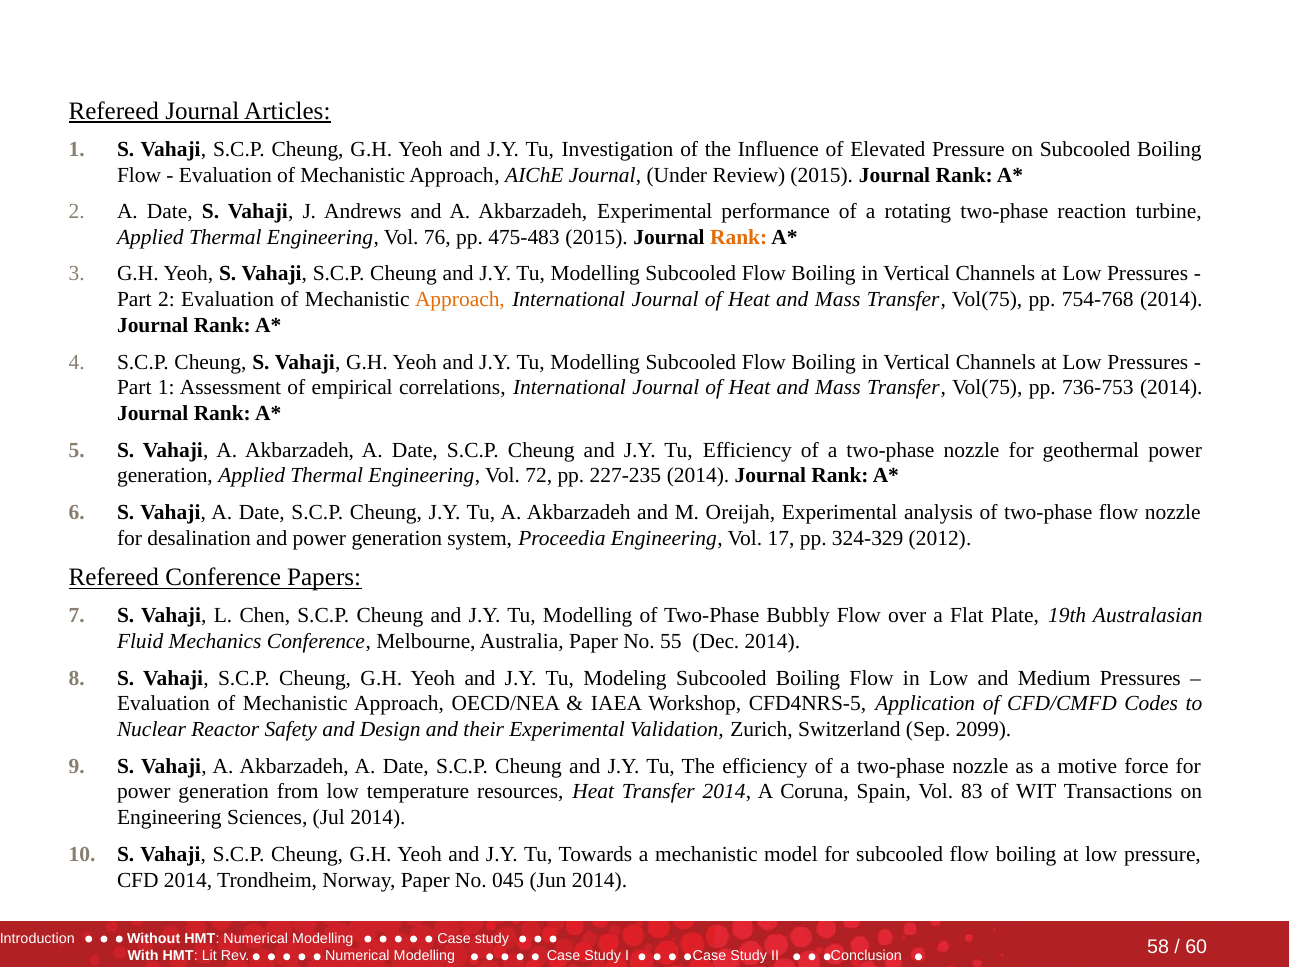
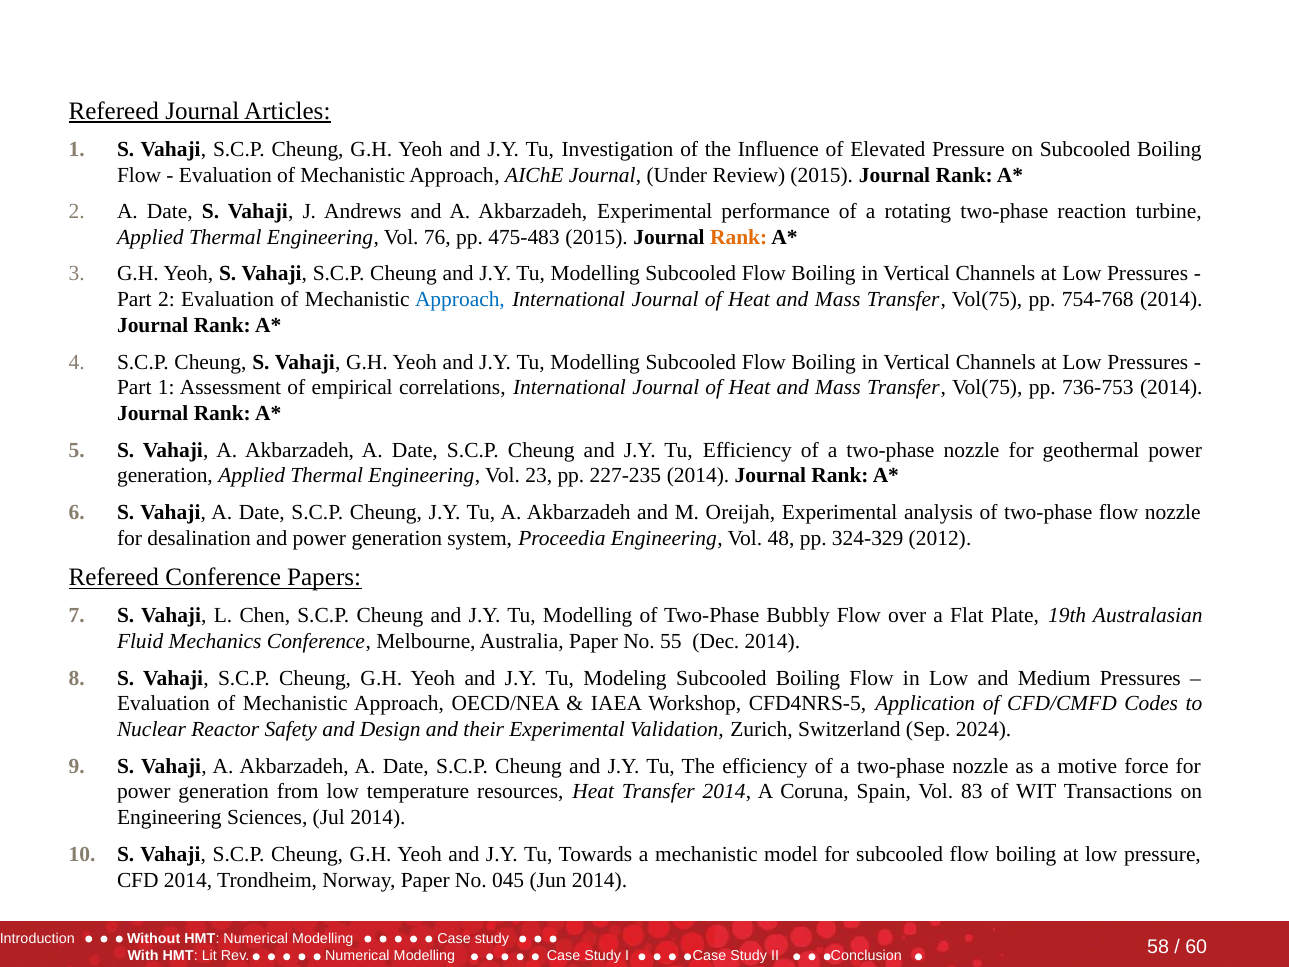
Approach colour: orange -> blue (460, 300)
72: 72 -> 23 (539, 476)
17: 17 -> 48 (781, 538)
2099: 2099 -> 2024 (984, 729)
